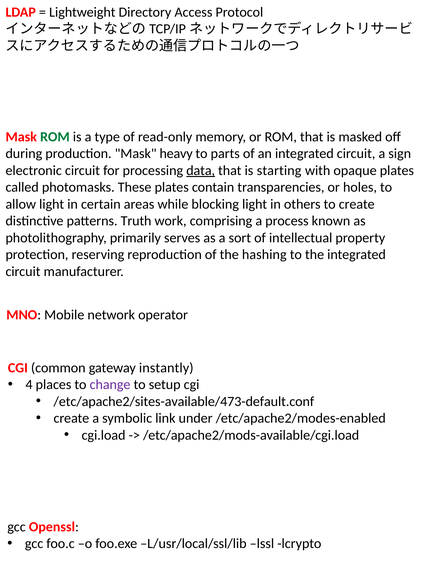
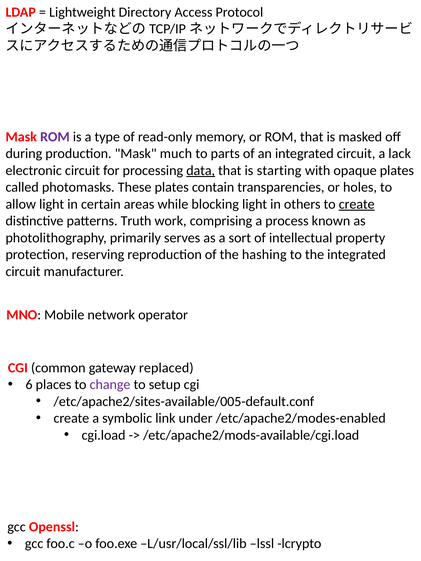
ROM colour: green -> purple (55, 137)
heavy: heavy -> much (176, 154)
sign: sign -> lack (400, 154)
create underline: none -> present (357, 204)
instantly: instantly -> replaced (166, 368)
4: 4 -> 6 (29, 385)
/etc/apache2/sites-available/473-default.conf: /etc/apache2/sites-available/473-default.conf -> /etc/apache2/sites-available/005-default.conf (184, 402)
